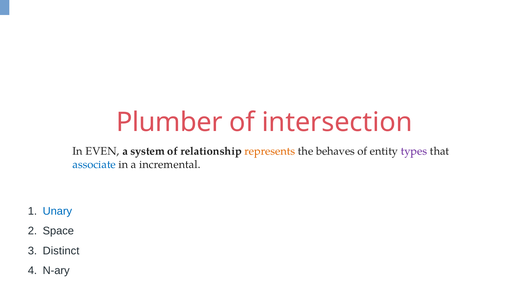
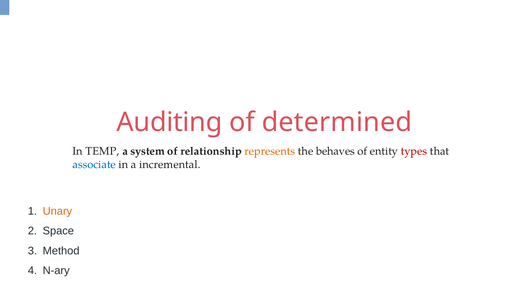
Plumber: Plumber -> Auditing (169, 122)
intersection: intersection -> determined (337, 122)
EVEN: EVEN -> TEMP (103, 151)
types colour: purple -> red (414, 151)
Unary colour: blue -> orange (57, 212)
Distinct: Distinct -> Method (61, 251)
